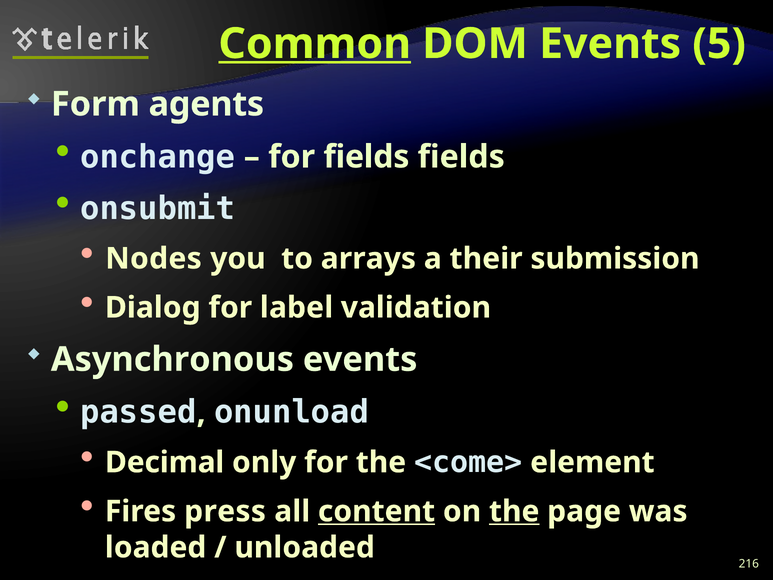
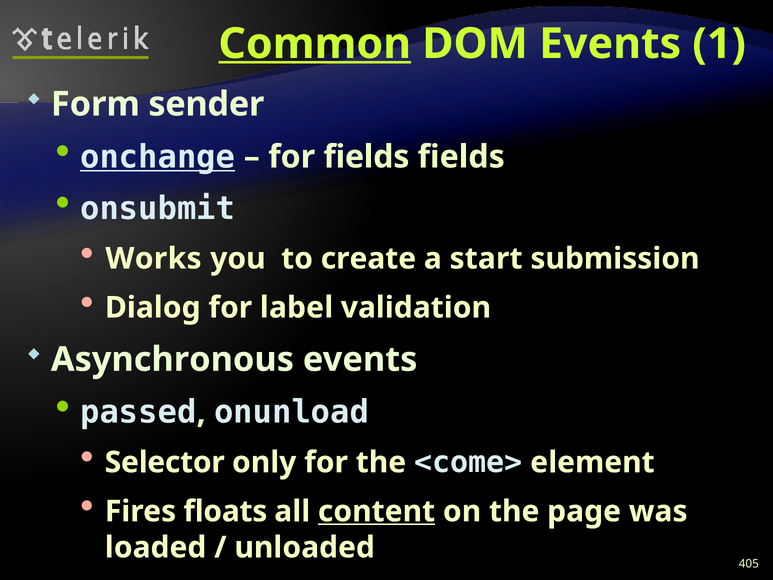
5: 5 -> 1 (719, 44)
agents: agents -> sender (206, 104)
onchange underline: none -> present (158, 157)
Nodes: Nodes -> Works (154, 258)
arrays: arrays -> create (368, 258)
their: their -> start (486, 258)
Decimal: Decimal -> Selector (165, 462)
press: press -> floats (225, 511)
the underline: present -> none (514, 511)
216: 216 -> 405 (749, 563)
